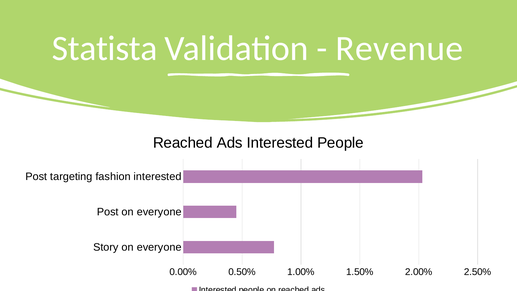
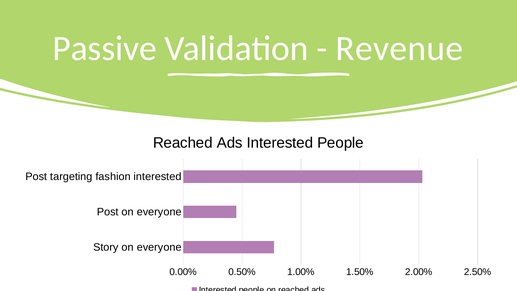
Statista: Statista -> Passive (105, 48)
